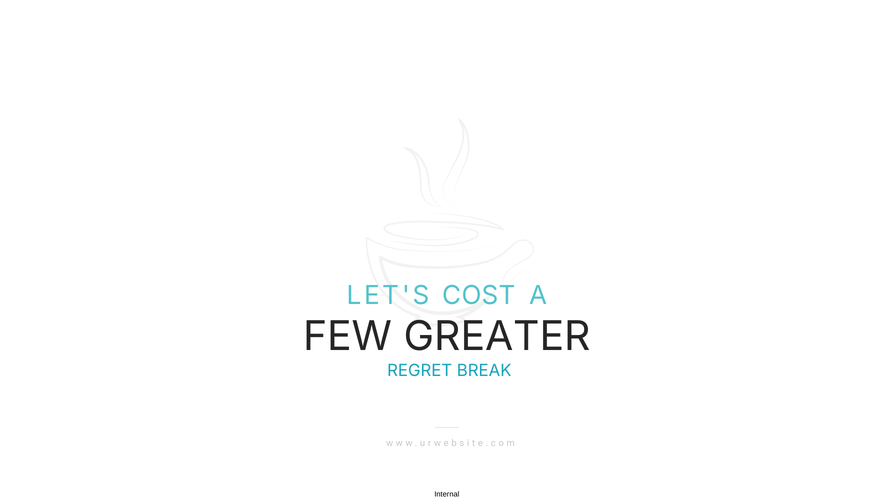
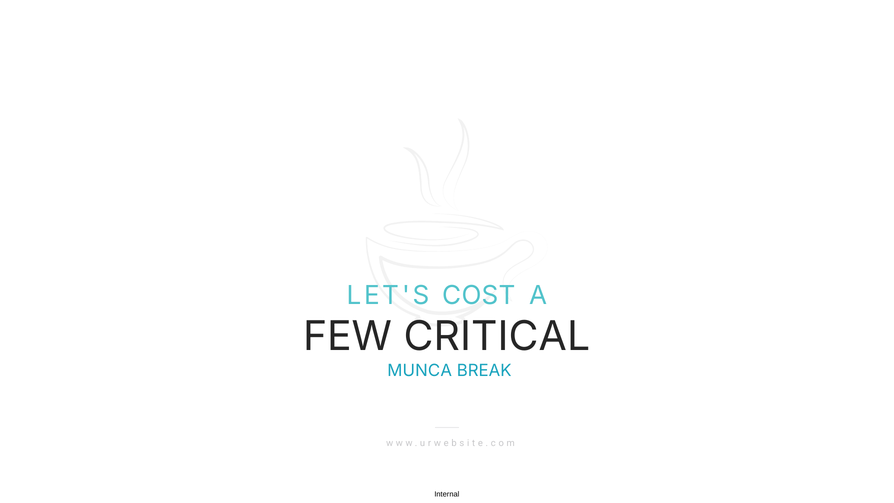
GREATER: GREATER -> CRITICAL (497, 337)
REGRET: REGRET -> MUNCA (420, 371)
